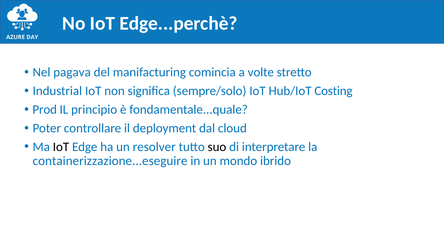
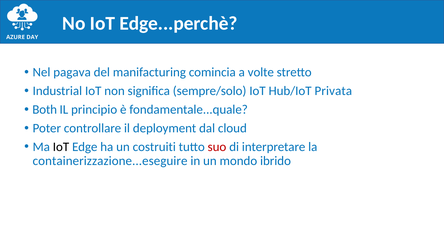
Costing: Costing -> Privata (333, 91)
Prod: Prod -> Both (45, 110)
resolver: resolver -> costruiti (154, 147)
suo colour: black -> red (217, 147)
